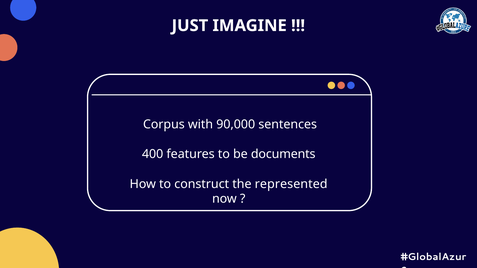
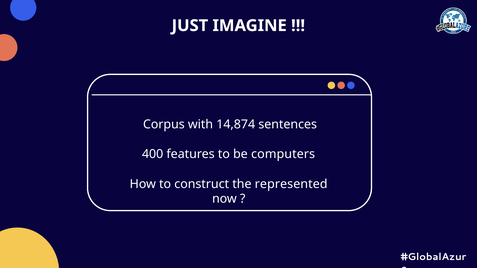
90,000: 90,000 -> 14,874 (236, 125)
documents: documents -> computers (283, 154)
